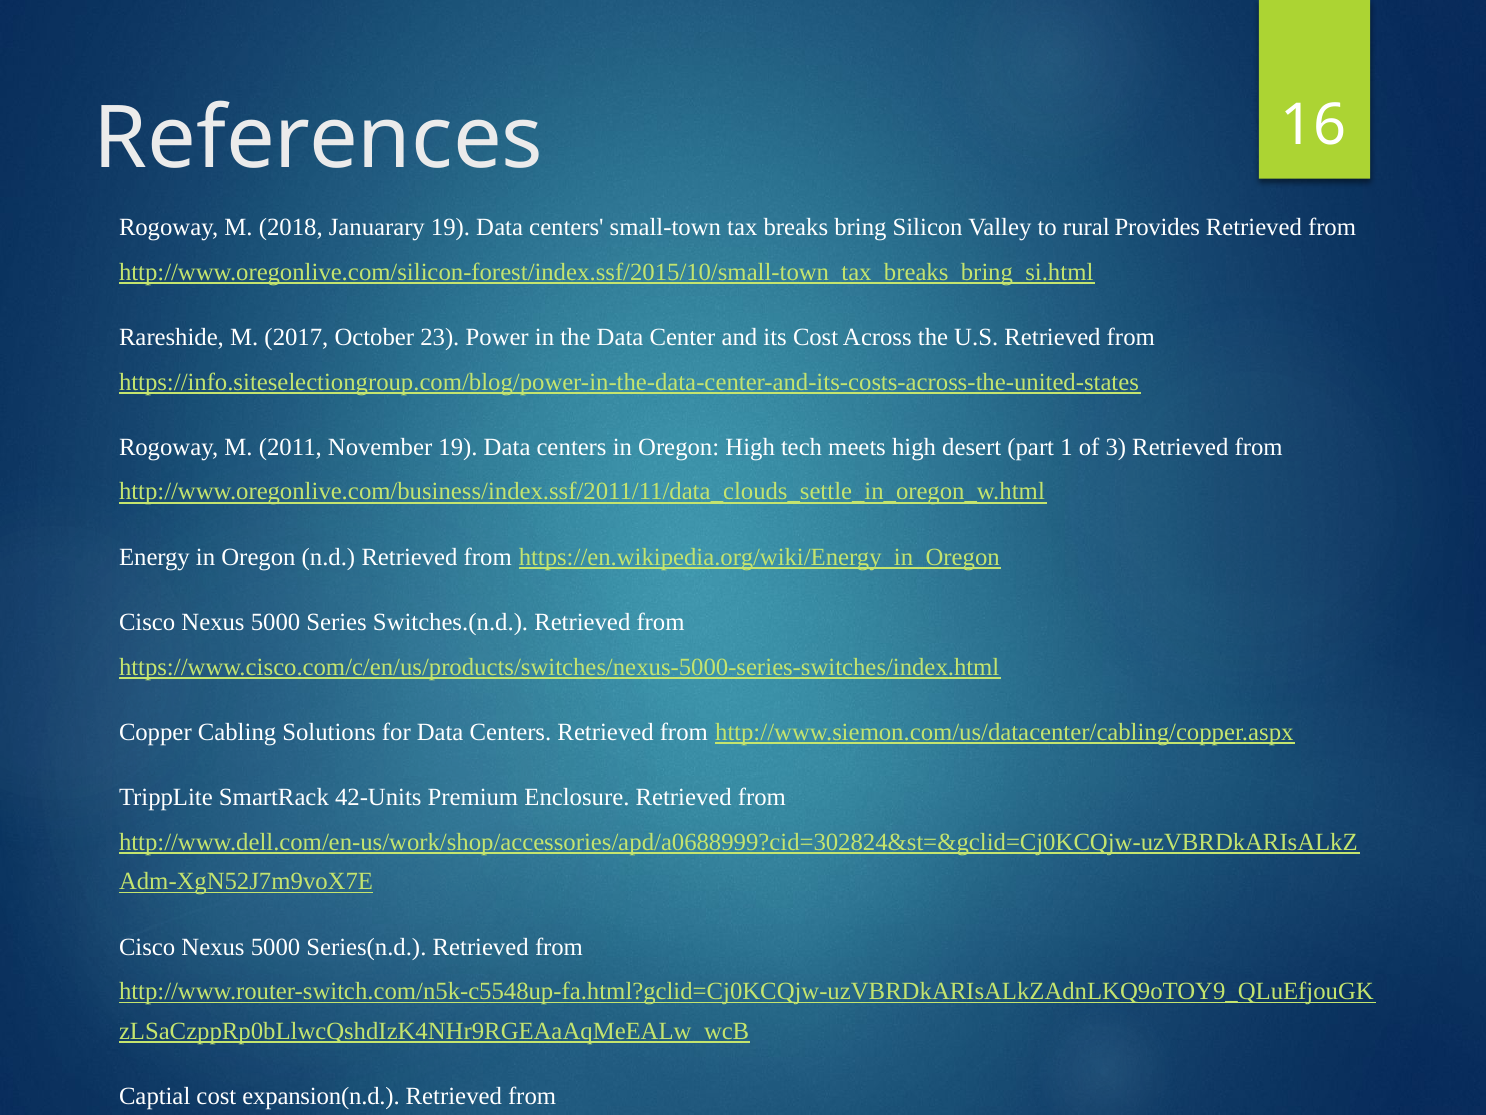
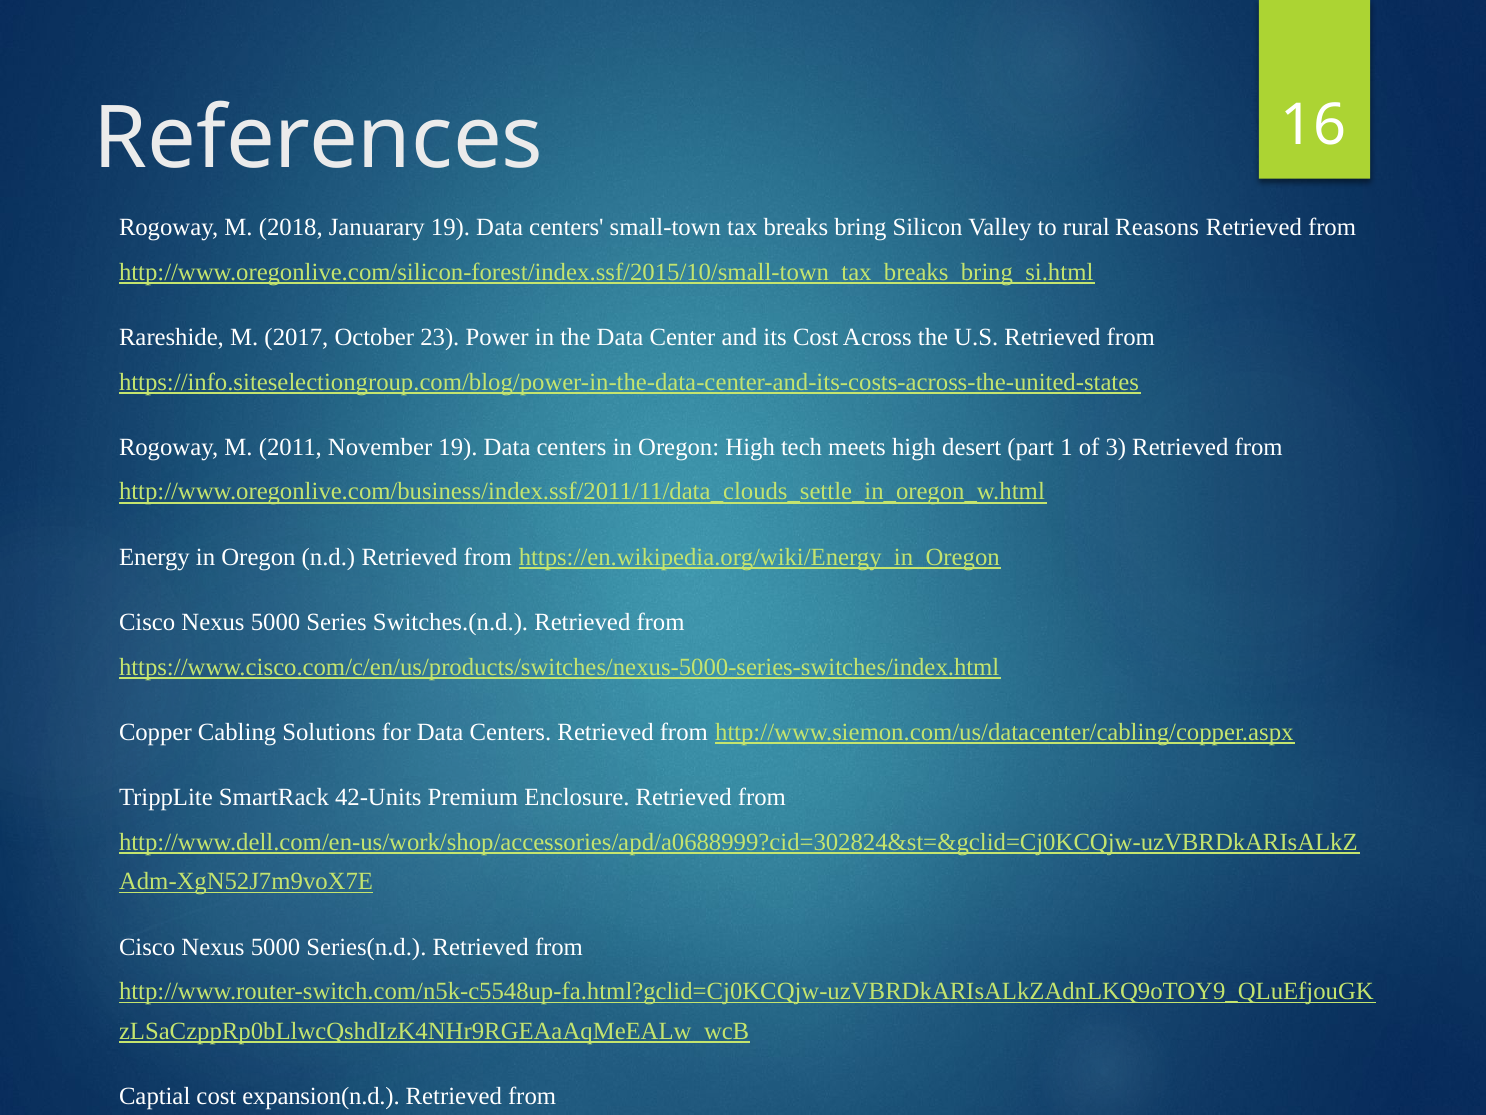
Provides: Provides -> Reasons (1157, 227)
